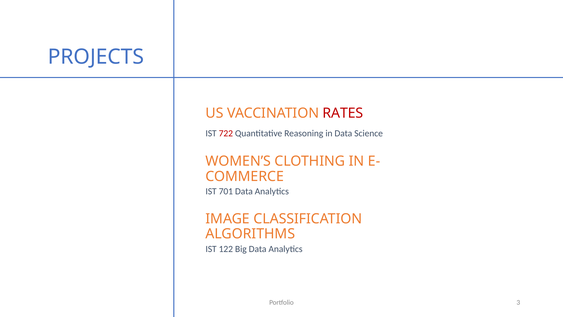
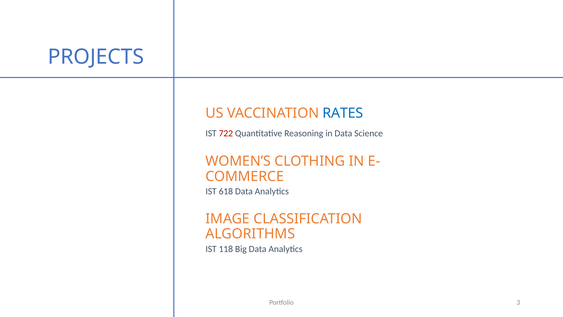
RATES colour: red -> blue (343, 113)
701: 701 -> 618 (226, 191)
122: 122 -> 118 (226, 249)
